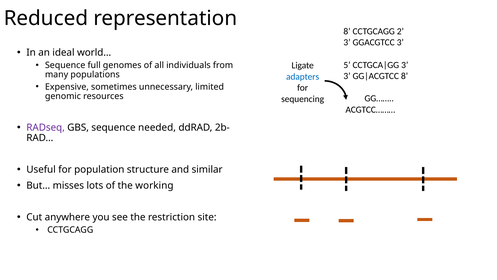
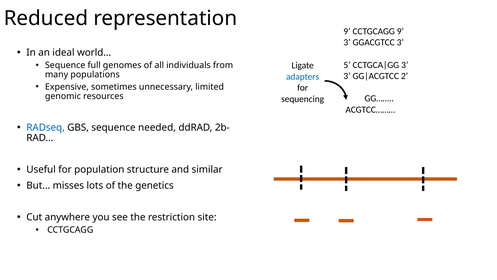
8: 8 -> 9 (347, 31)
CCTGCAGG 2: 2 -> 9 (400, 31)
8: 8 -> 2 (405, 76)
RADseq colour: purple -> blue (46, 127)
working: working -> genetics (154, 185)
